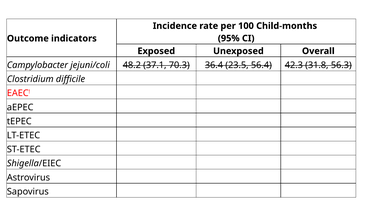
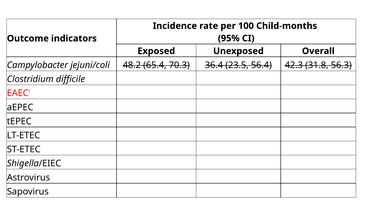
37.1: 37.1 -> 65.4 (155, 65)
